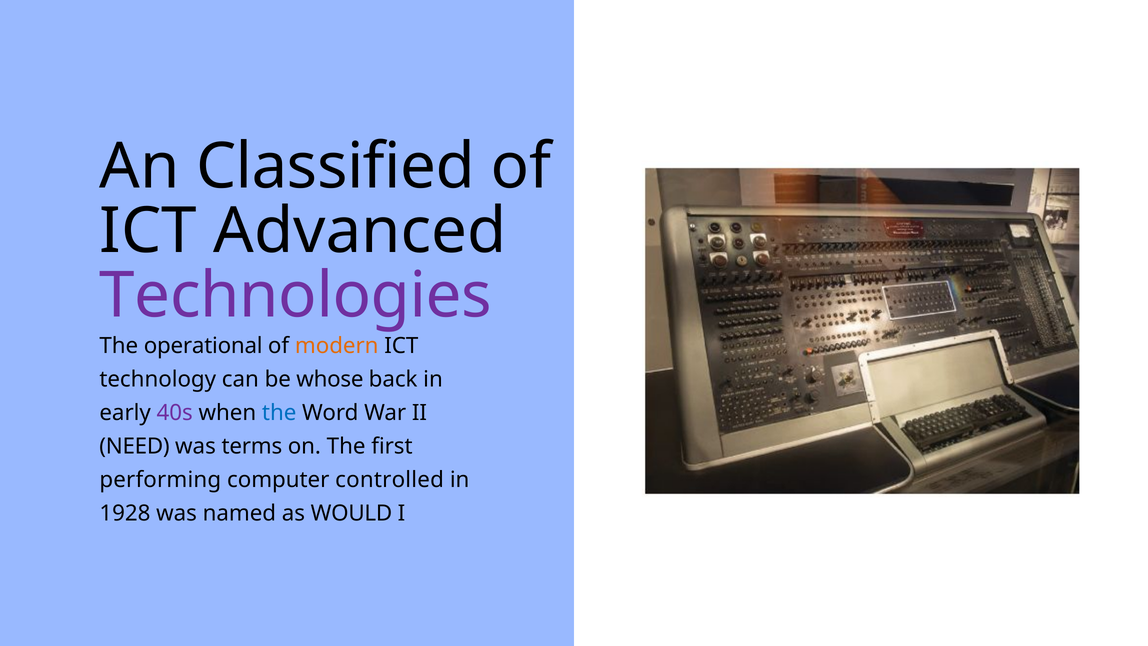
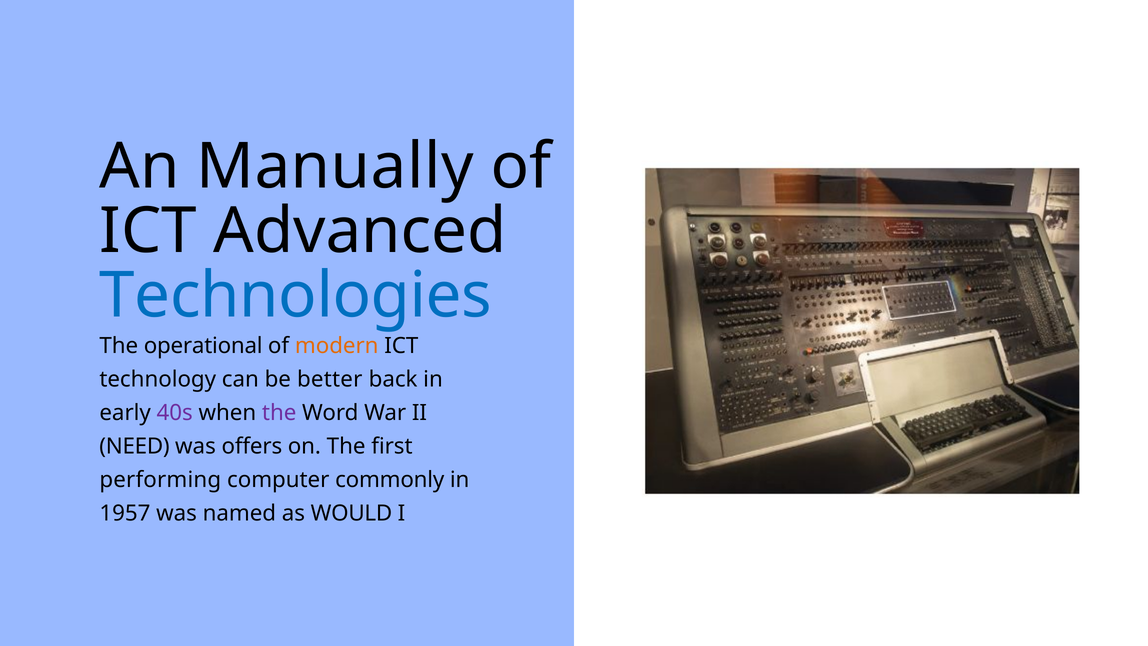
Classified: Classified -> Manually (335, 167)
Technologies colour: purple -> blue (296, 296)
whose: whose -> better (330, 379)
the colour: blue -> purple (279, 413)
terms: terms -> offers (252, 446)
controlled: controlled -> commonly (390, 480)
1928: 1928 -> 1957 (125, 513)
